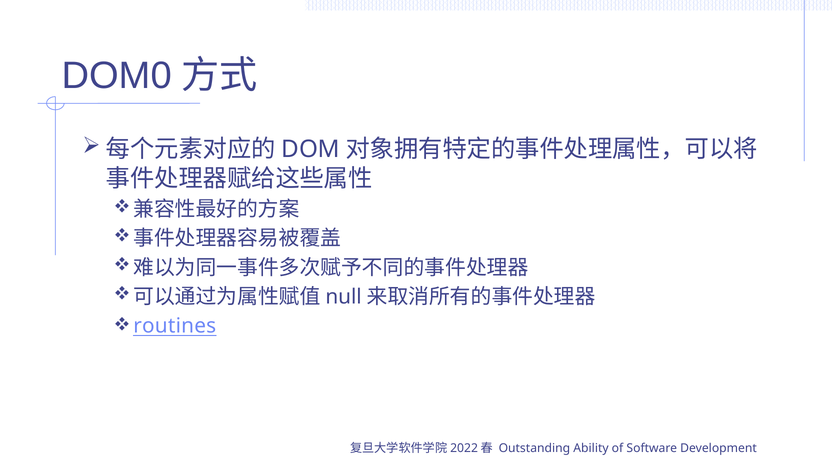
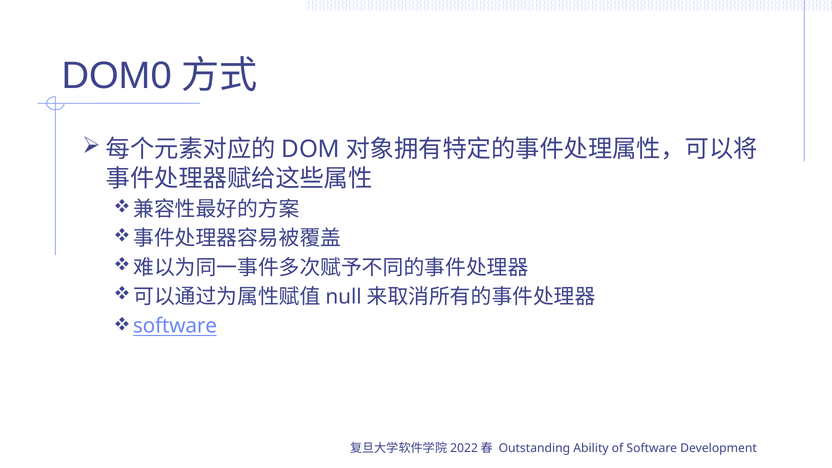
routines: routines -> software (175, 326)
